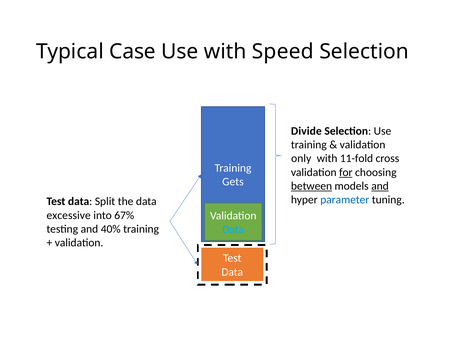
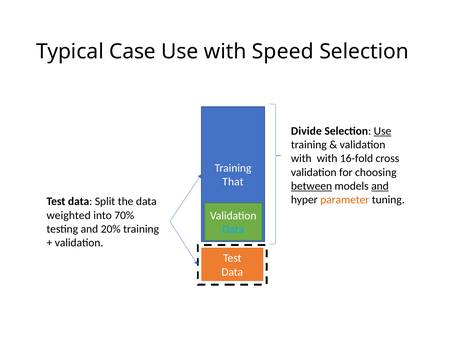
Use underline: none -> present (383, 131)
only: only -> with (301, 159)
11-fold: 11-fold -> 16-fold (357, 159)
for underline: present -> none (346, 172)
Gets: Gets -> That (233, 182)
parameter colour: blue -> orange (345, 200)
excessive: excessive -> weighted (69, 215)
67%: 67% -> 70% (124, 215)
40%: 40% -> 20% (111, 229)
